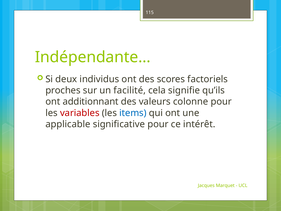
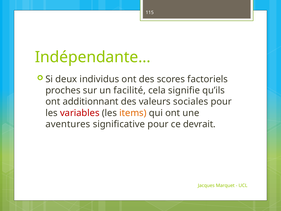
colonne: colonne -> sociales (191, 102)
items colour: blue -> orange (133, 113)
applicable: applicable -> aventures (68, 124)
intérêt: intérêt -> devrait (199, 124)
